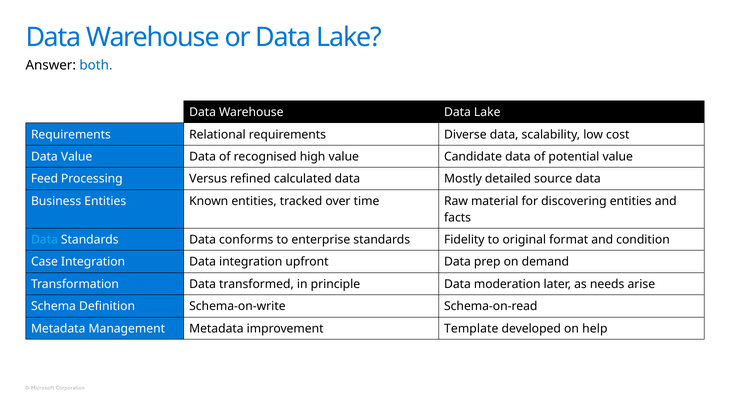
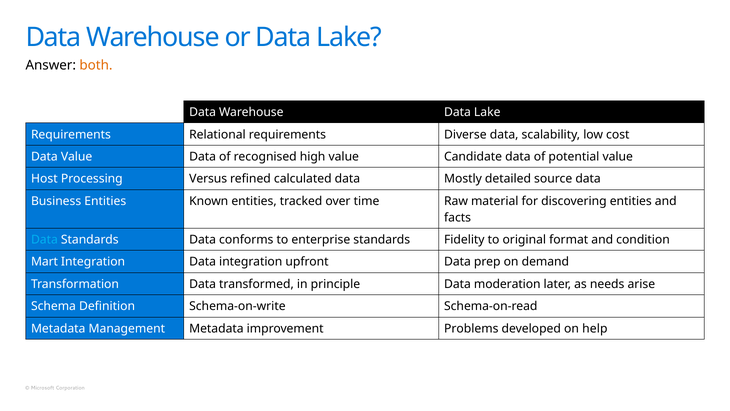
both colour: blue -> orange (96, 65)
Feed: Feed -> Host (44, 179)
Case: Case -> Mart (44, 262)
Template: Template -> Problems (471, 328)
